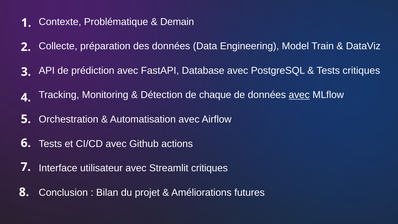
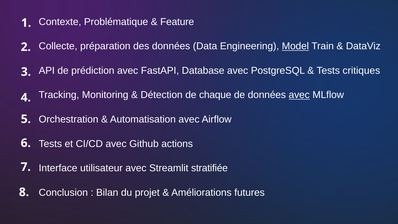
Demain: Demain -> Feature (177, 22)
Model underline: none -> present (295, 46)
Streamlit critiques: critiques -> stratifiée (209, 168)
